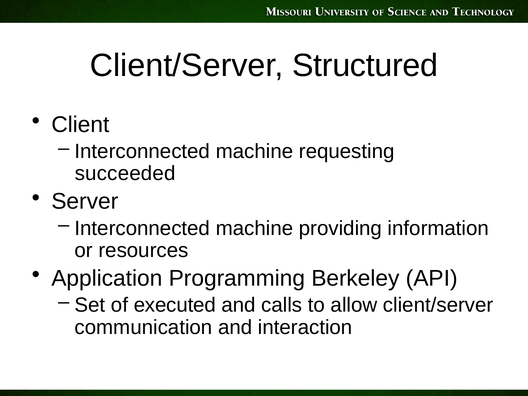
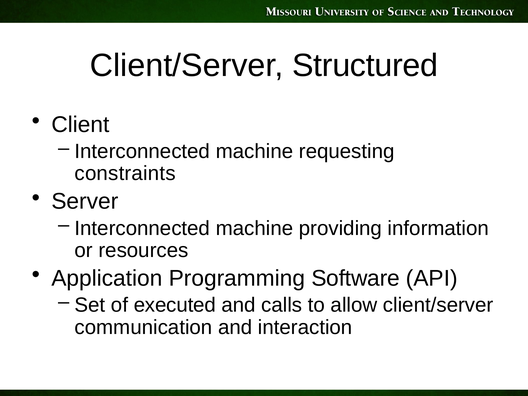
succeeded: succeeded -> constraints (125, 174)
Berkeley: Berkeley -> Software (356, 278)
